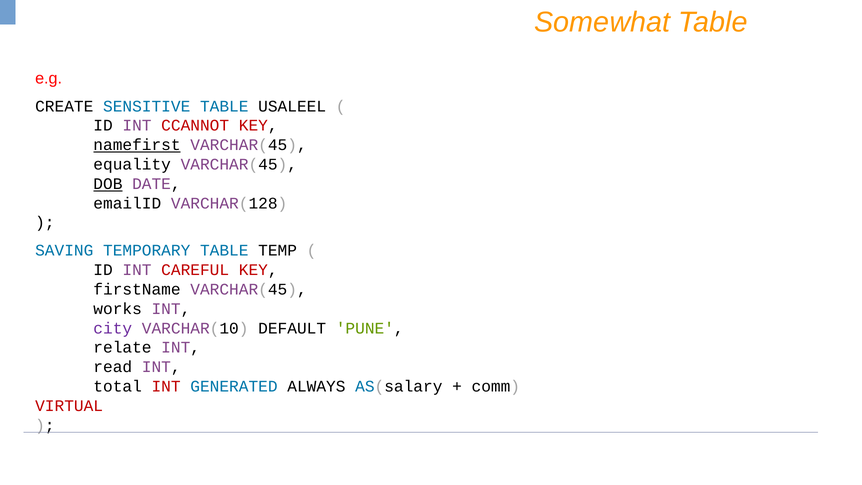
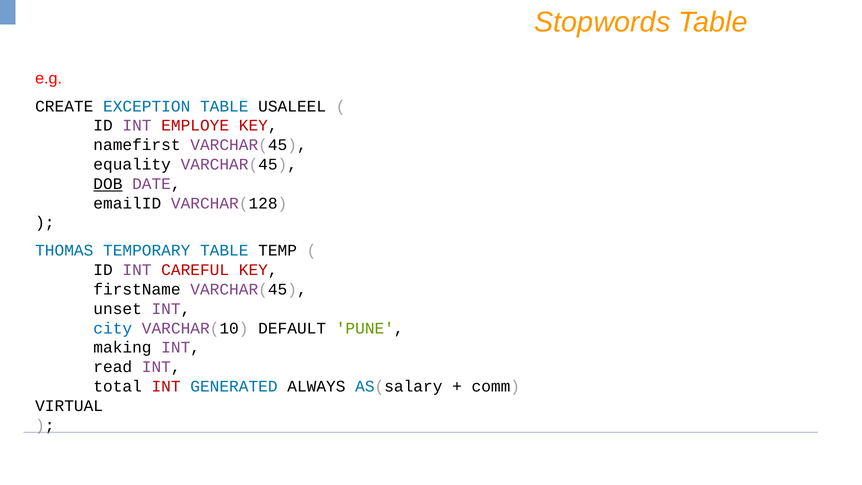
Somewhat: Somewhat -> Stopwords (602, 22)
SENSITIVE: SENSITIVE -> EXCEPTION (147, 106)
CCANNOT: CCANNOT -> EMPLOYE (195, 126)
namefirst underline: present -> none (137, 145)
SAVING: SAVING -> THOMAS (64, 251)
works: works -> unset (118, 309)
city colour: purple -> blue (113, 328)
relate: relate -> making (122, 348)
VIRTUAL colour: red -> black (69, 406)
